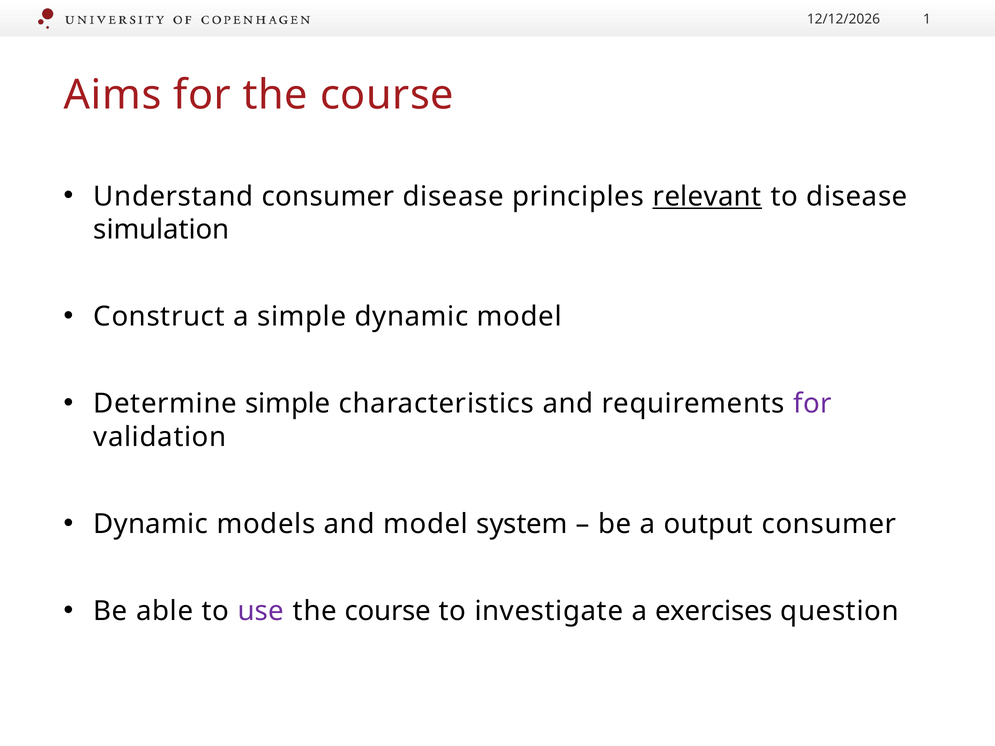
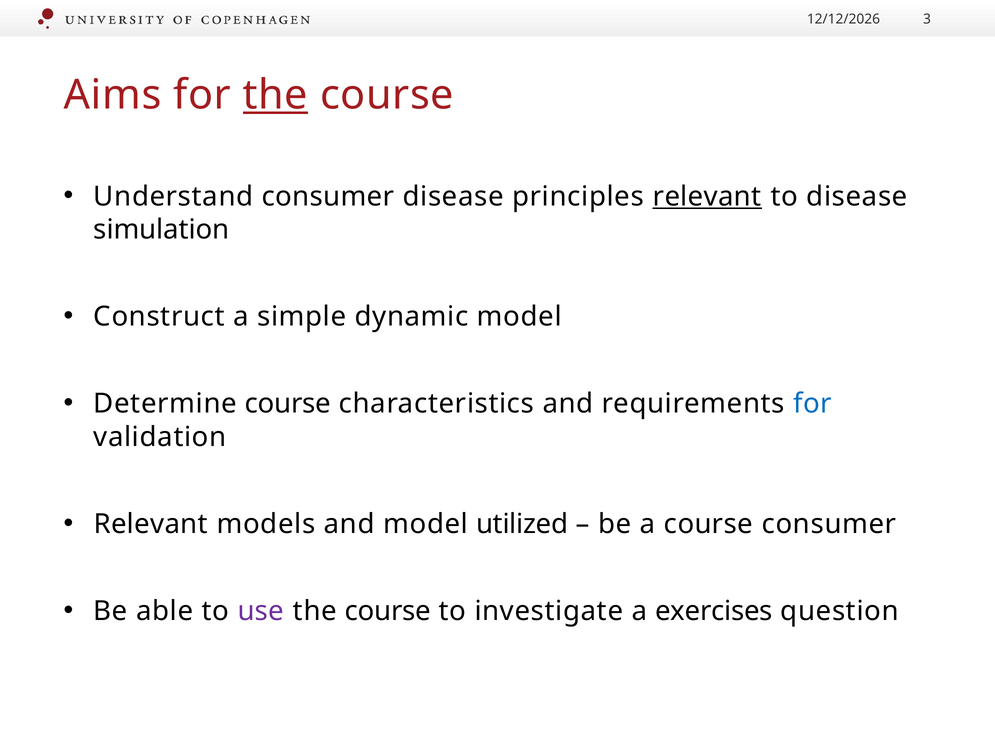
1: 1 -> 3 (927, 19)
the underline: none -> present (275, 95)
Determine simple: simple -> course (288, 404)
for colour: purple -> blue (812, 404)
Dynamic: Dynamic -> Relevant (151, 524)
system: system -> utilized (522, 524)
a output: output -> course (708, 524)
